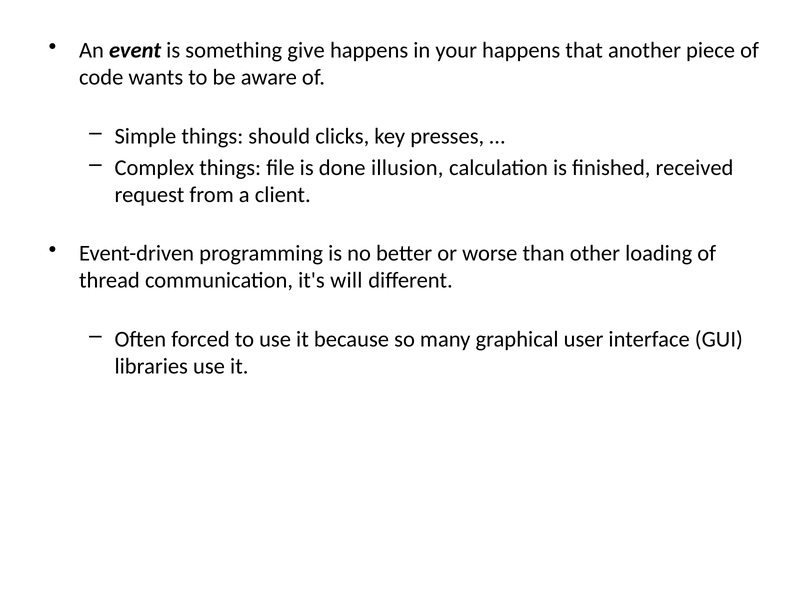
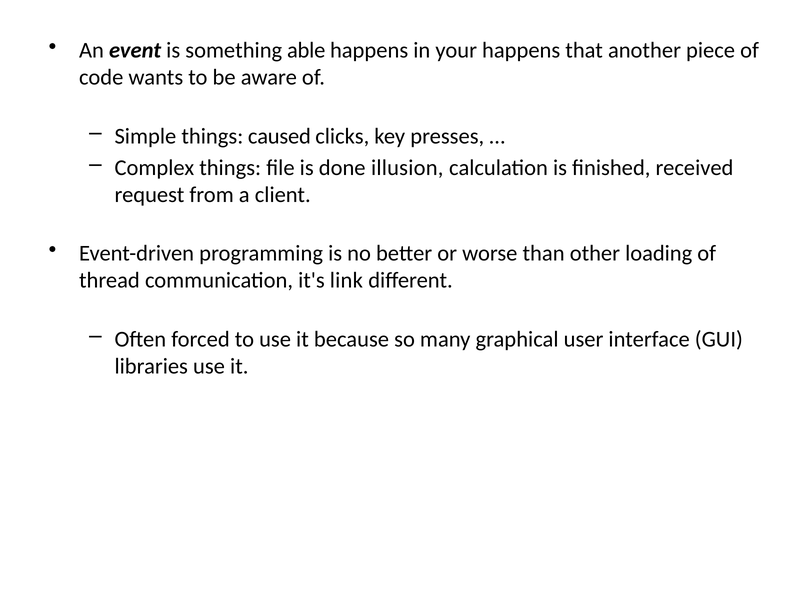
give: give -> able (306, 50)
should: should -> caused (279, 136)
will: will -> link (346, 280)
